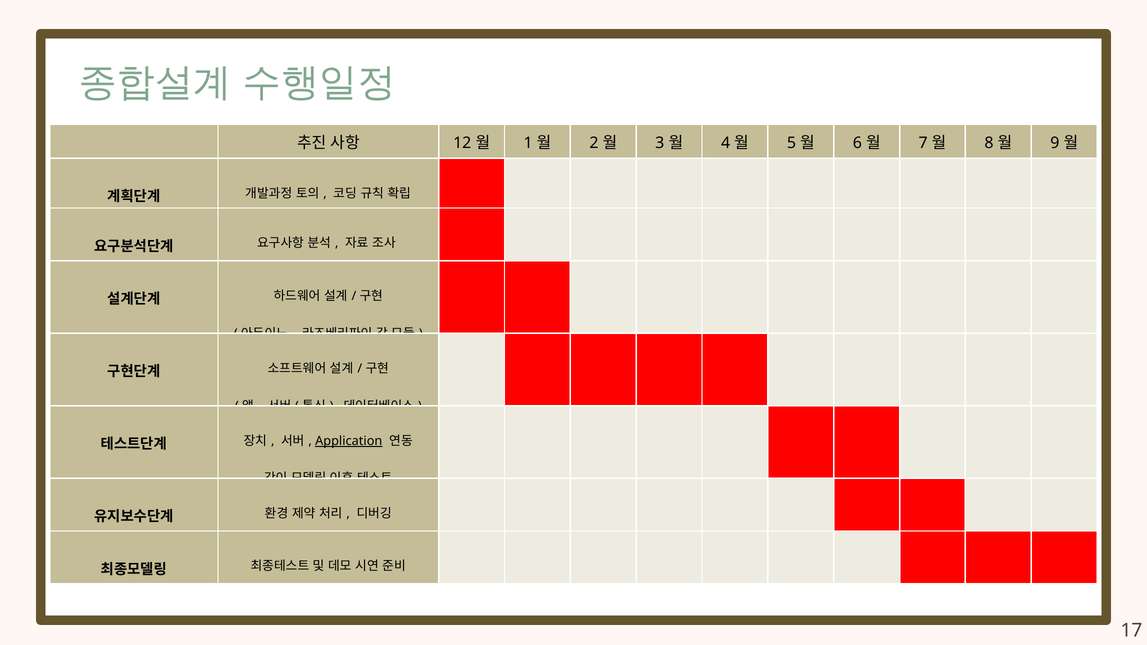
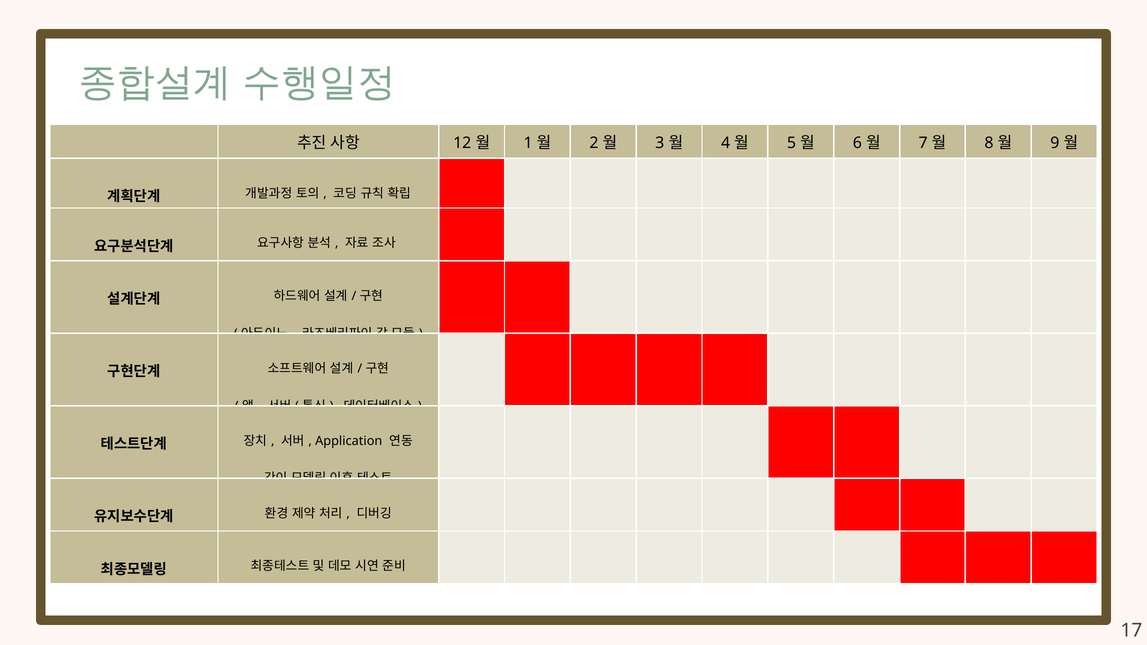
Application underline: present -> none (349, 441)
